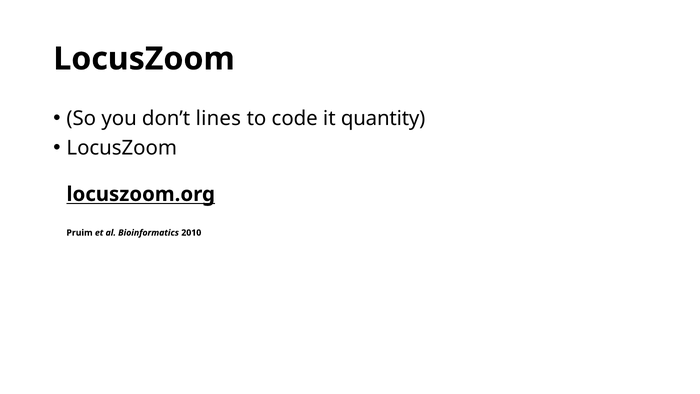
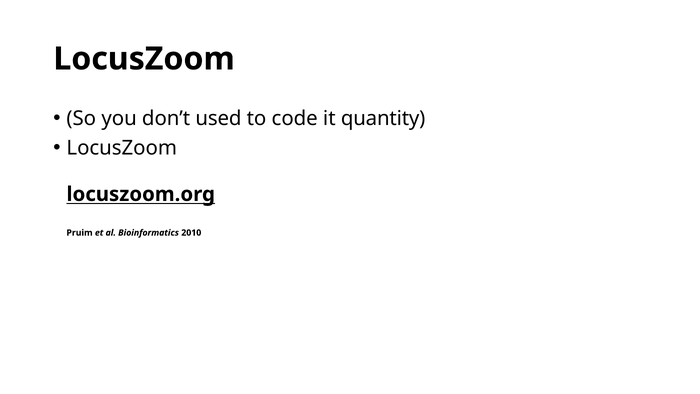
lines: lines -> used (219, 118)
